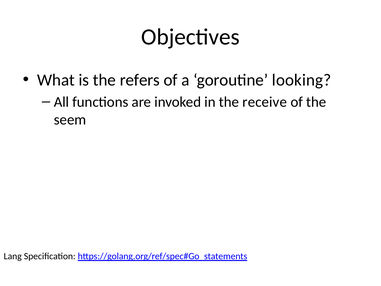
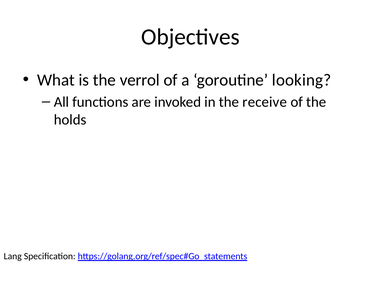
refers: refers -> verrol (140, 80)
seem: seem -> holds (70, 120)
